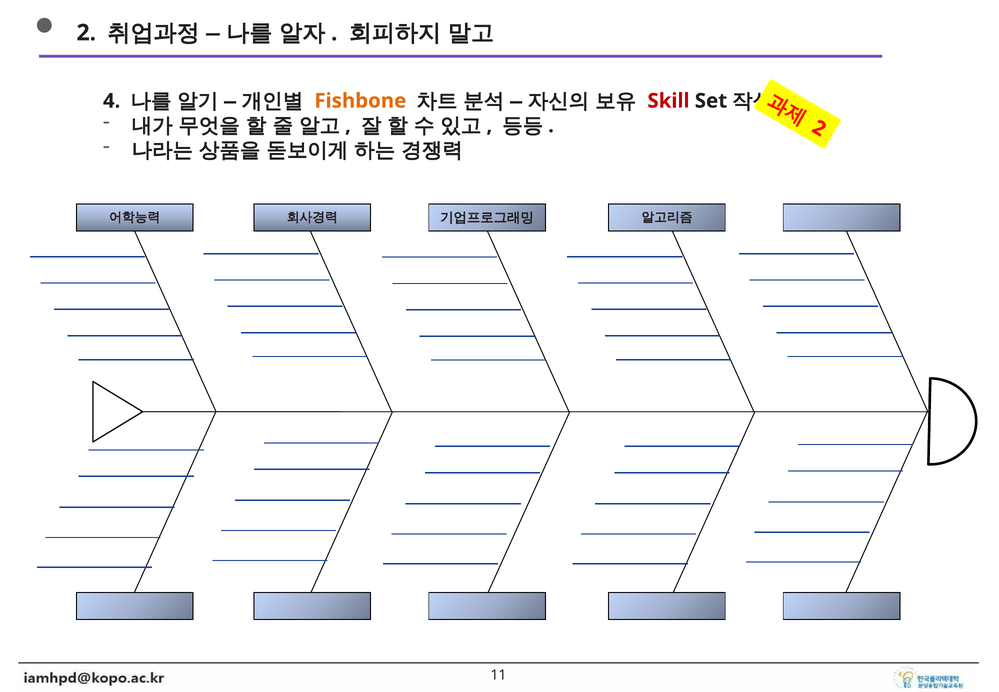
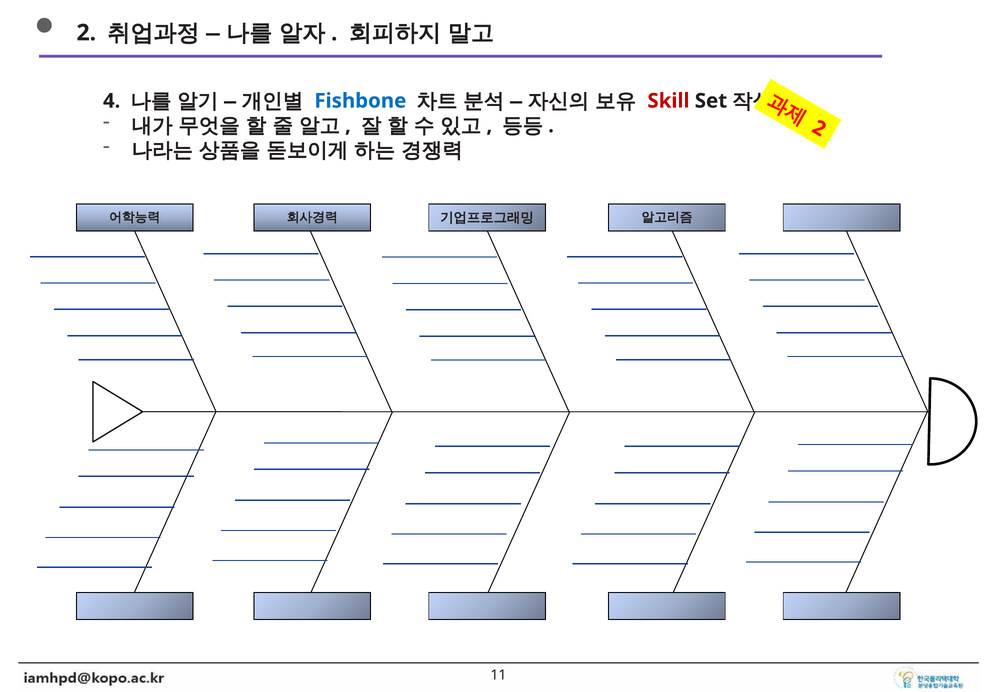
Fishbone colour: orange -> blue (360, 101)
